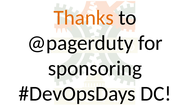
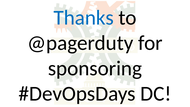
Thanks colour: orange -> blue (84, 18)
